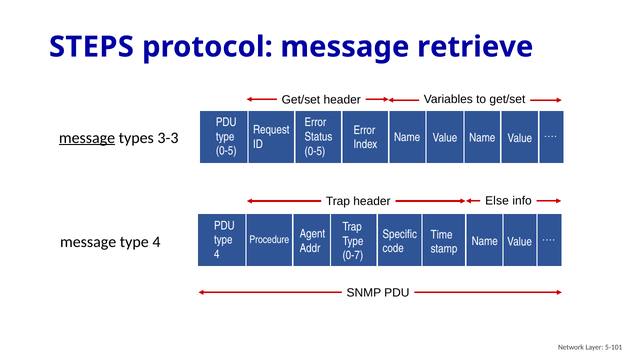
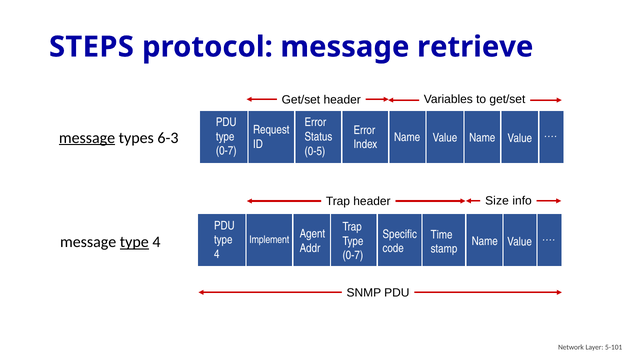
3-3: 3-3 -> 6-3 (168, 138)
0-5: 0-5 -> 0-7 (226, 151)
Else: Else -> Size (497, 201)
Procedure: Procedure -> Implement (269, 240)
type underline: none -> present (134, 242)
